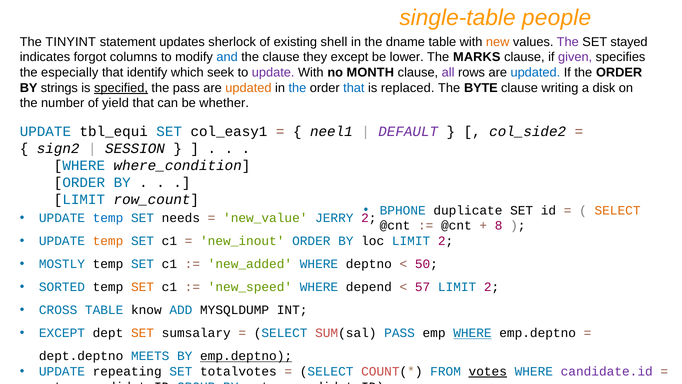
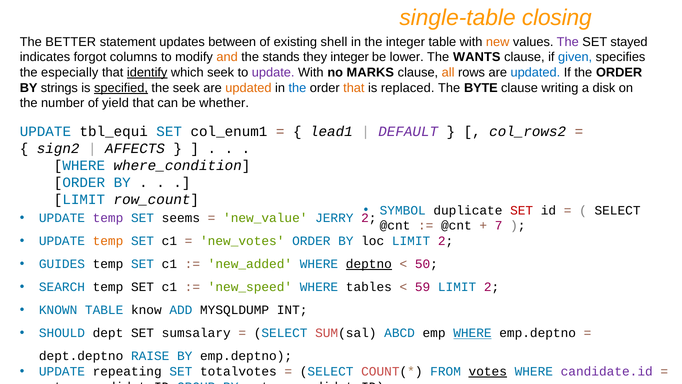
people: people -> closing (557, 18)
TINYINT: TINYINT -> BETTER (71, 42)
sherlock: sherlock -> between (232, 42)
the dname: dname -> integer (405, 42)
and colour: blue -> orange (227, 57)
the clause: clause -> stands (281, 57)
they except: except -> integer (350, 57)
MARKS: MARKS -> WANTS (477, 57)
given colour: purple -> blue (575, 57)
identify underline: none -> present (147, 72)
MONTH: MONTH -> MARKS (370, 72)
all colour: purple -> orange (448, 72)
the pass: pass -> seek (186, 88)
that colour: blue -> orange (354, 88)
col_easy1: col_easy1 -> col_enum1 (229, 131)
neel1: neel1 -> lead1 (331, 131)
col_side2: col_side2 -> col_rows2 (528, 131)
SESSION: SESSION -> AFFECTS (135, 148)
BPHONE: BPHONE -> SYMBOL (403, 210)
SET colour: black -> red (522, 210)
SELECT colour: orange -> black (618, 210)
temp colour: blue -> purple (108, 218)
needs: needs -> seems (181, 218)
8: 8 -> 7 (499, 225)
new_inout: new_inout -> new_votes (242, 241)
MOSTLY: MOSTLY -> GUIDES (62, 264)
deptno underline: none -> present (369, 264)
SORTED: SORTED -> SEARCH (62, 287)
SET colour: orange -> black (143, 287)
depend: depend -> tables (369, 287)
57: 57 -> 59 (423, 287)
CROSS: CROSS -> KNOWN (58, 310)
EXCEPT: EXCEPT -> SHOULD (62, 333)
SET colour: orange -> black (143, 333)
SUM(sal PASS: PASS -> ABCD (400, 333)
MEETS: MEETS -> RAISE (150, 356)
emp.deptno underline: present -> none (246, 356)
